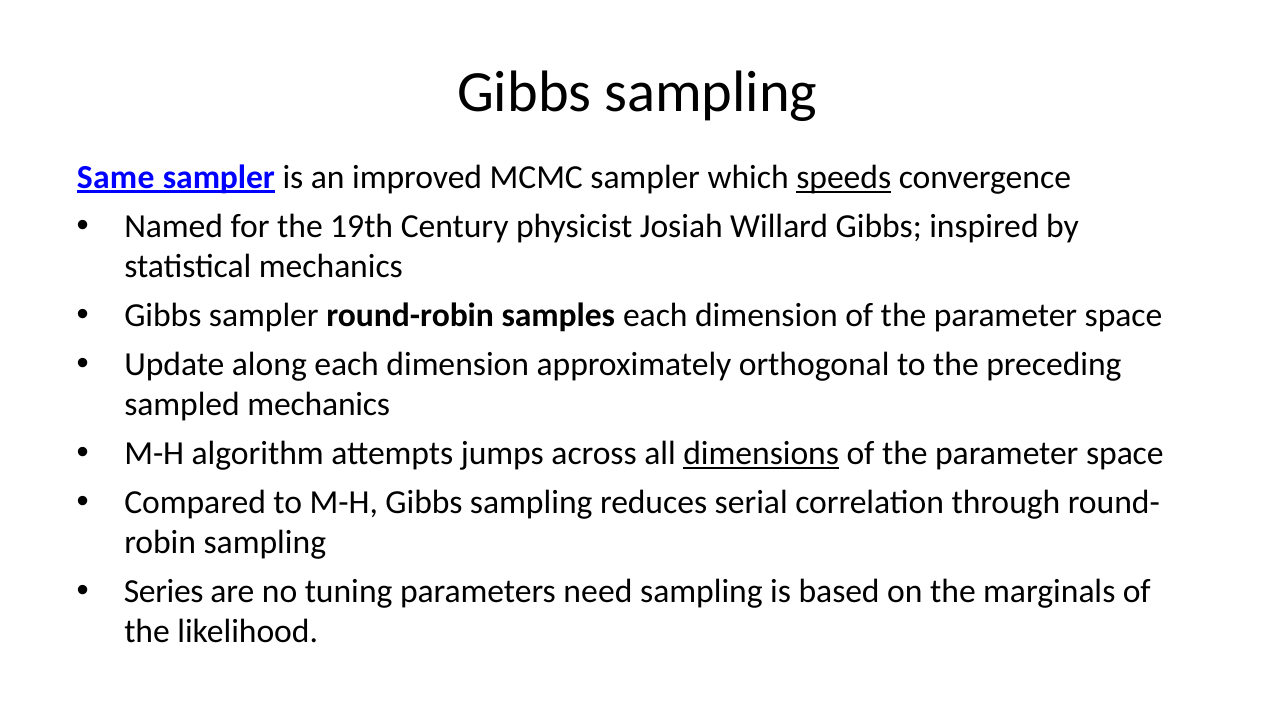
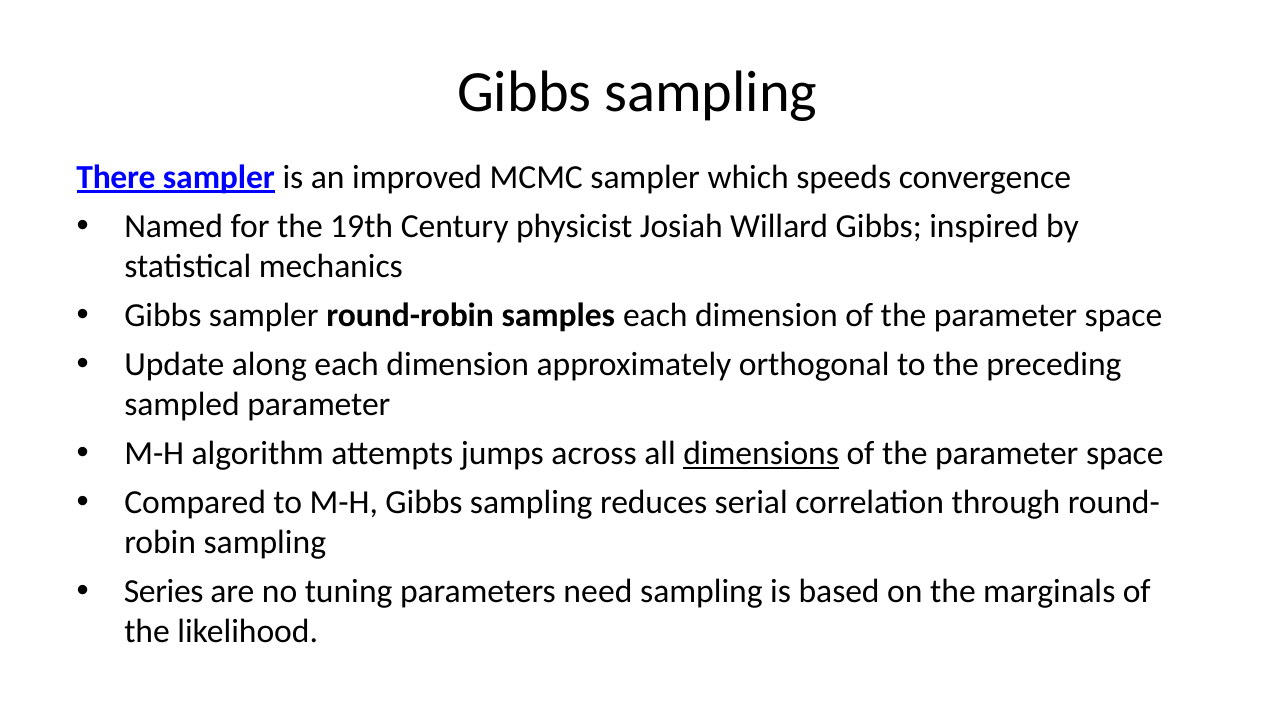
Same: Same -> There (116, 177)
speeds underline: present -> none (844, 177)
sampled mechanics: mechanics -> parameter (319, 405)
